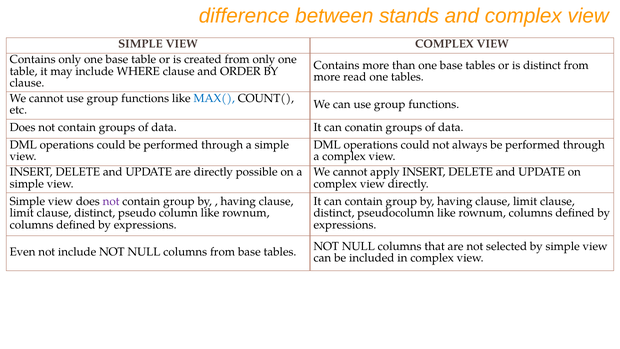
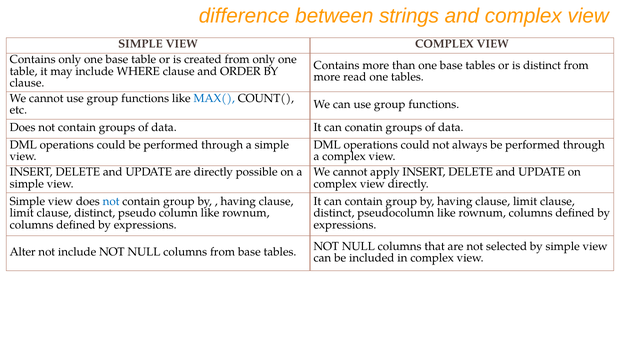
stands: stands -> strings (409, 16)
not colour: purple -> blue (111, 201)
Even: Even -> Alter (23, 252)
